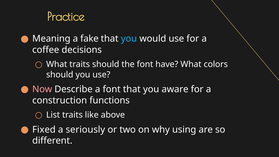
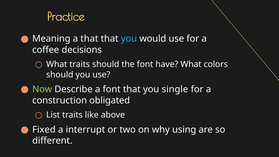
a fake: fake -> that (89, 39)
Now colour: pink -> light green (42, 89)
aware: aware -> single (175, 89)
functions: functions -> obligated (110, 100)
seriously: seriously -> interrupt (85, 129)
